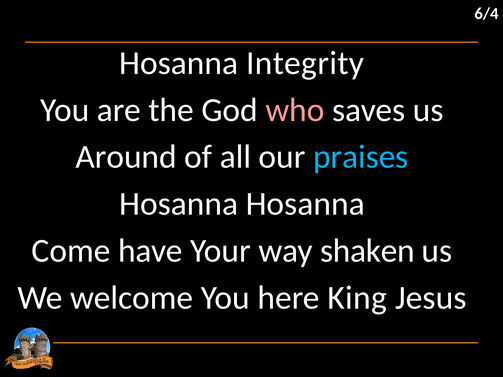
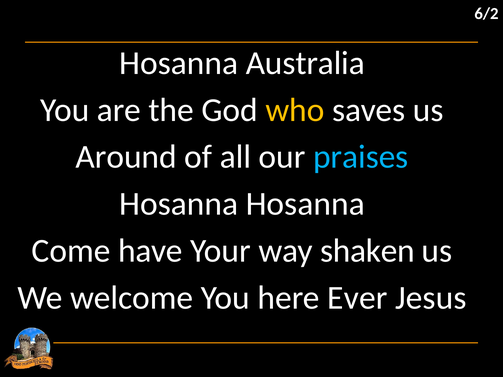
6/4: 6/4 -> 6/2 (486, 14)
Integrity: Integrity -> Australia (305, 63)
who colour: pink -> yellow (295, 110)
King: King -> Ever (357, 298)
